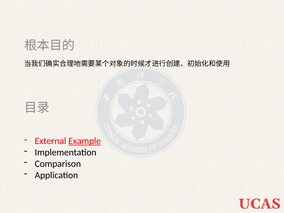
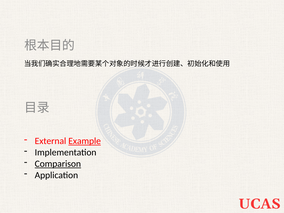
Comparison underline: none -> present (58, 164)
